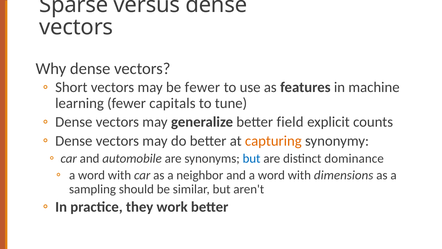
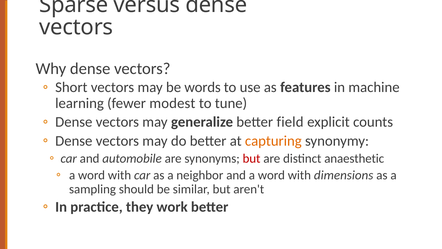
be fewer: fewer -> words (203, 87)
capitals: capitals -> modest (172, 103)
but colour: blue -> red (252, 158)
dominance: dominance -> anaesthetic (354, 158)
